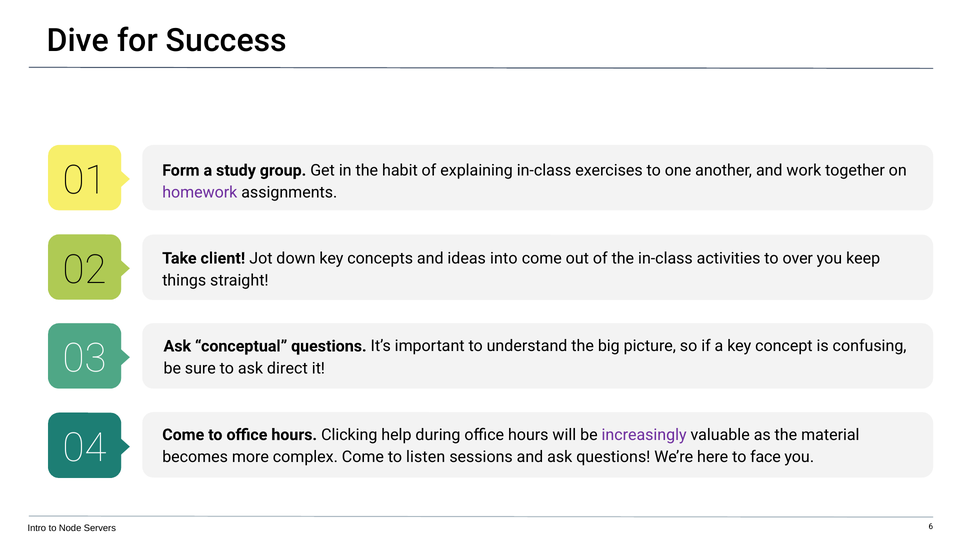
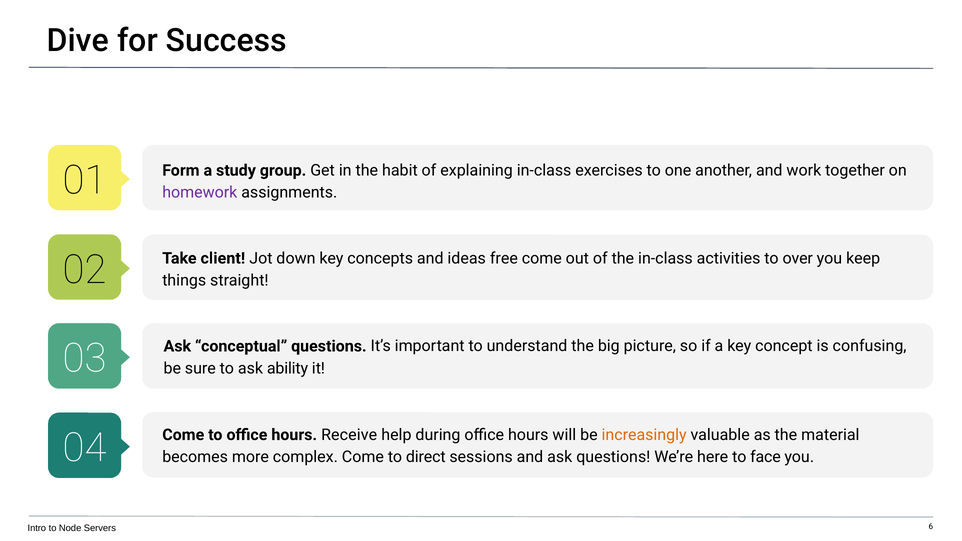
into: into -> free (504, 258)
direct: direct -> ability (288, 368)
Clicking: Clicking -> Receive (349, 435)
increasingly colour: purple -> orange (644, 435)
listen: listen -> direct (426, 457)
